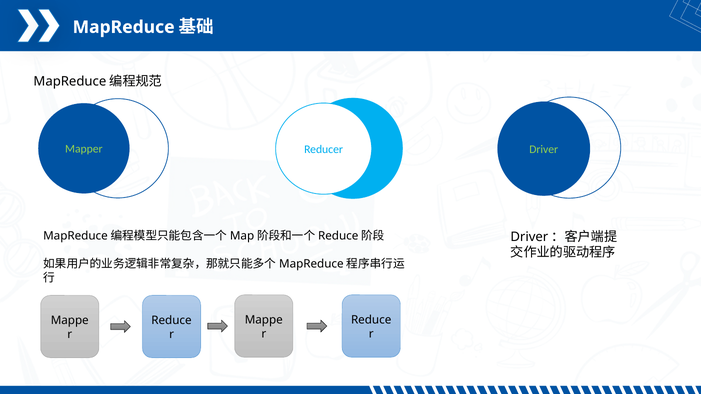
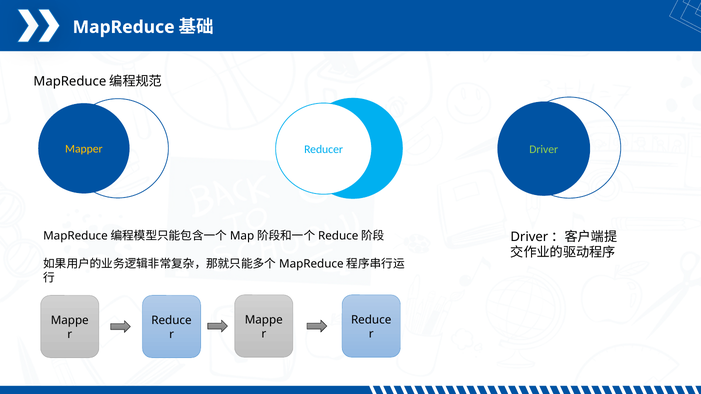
Mapper colour: light green -> yellow (84, 149)
